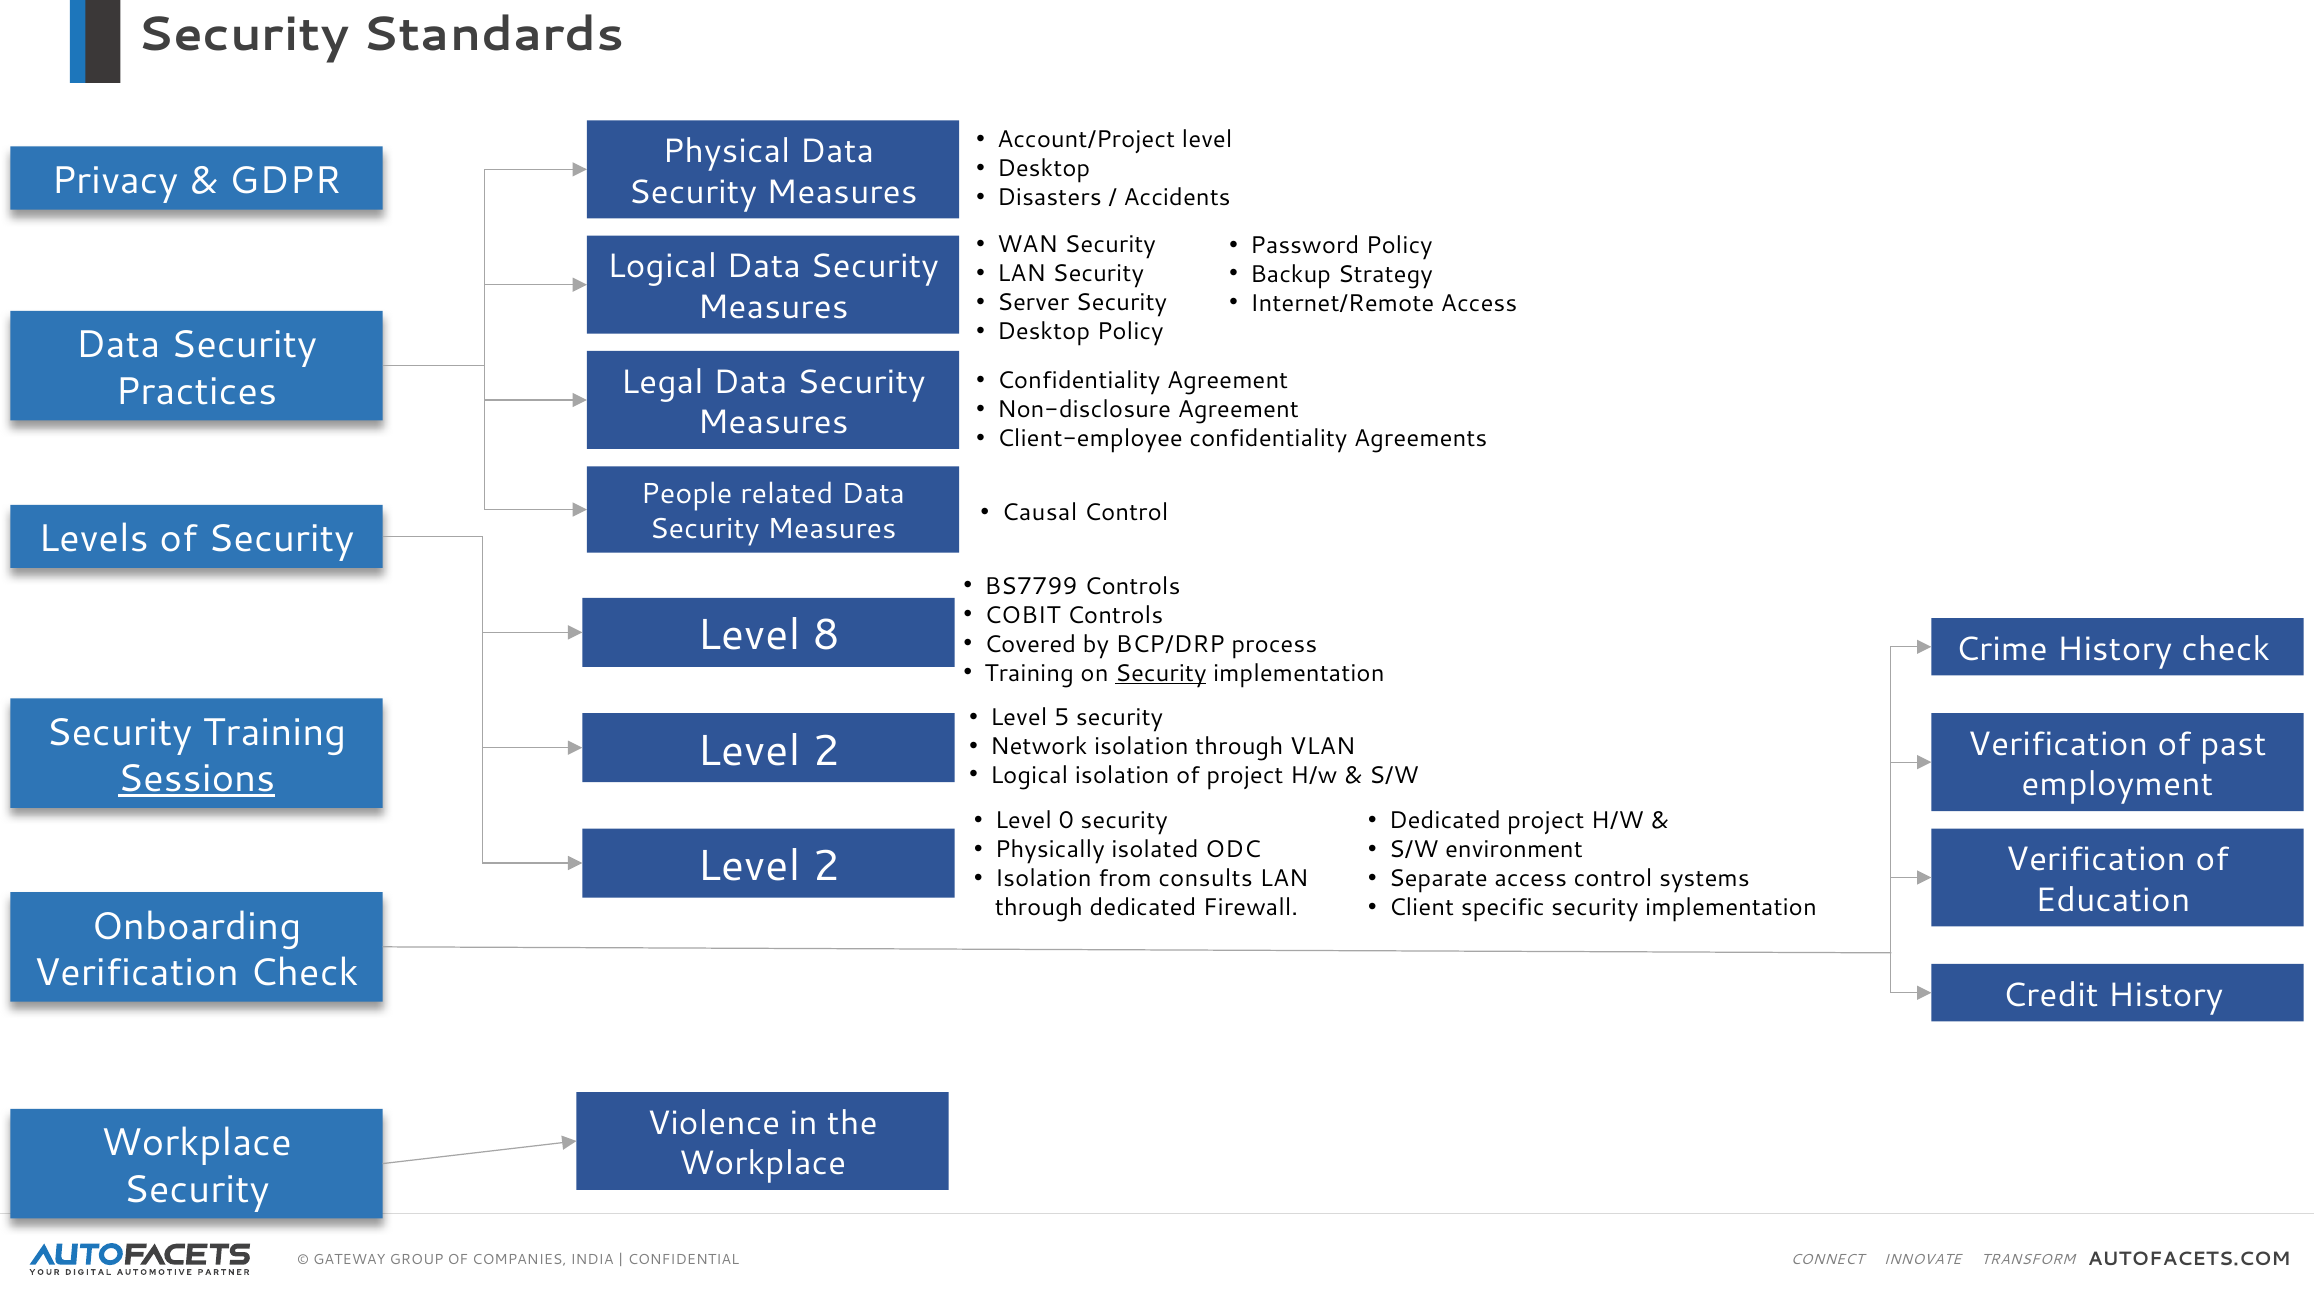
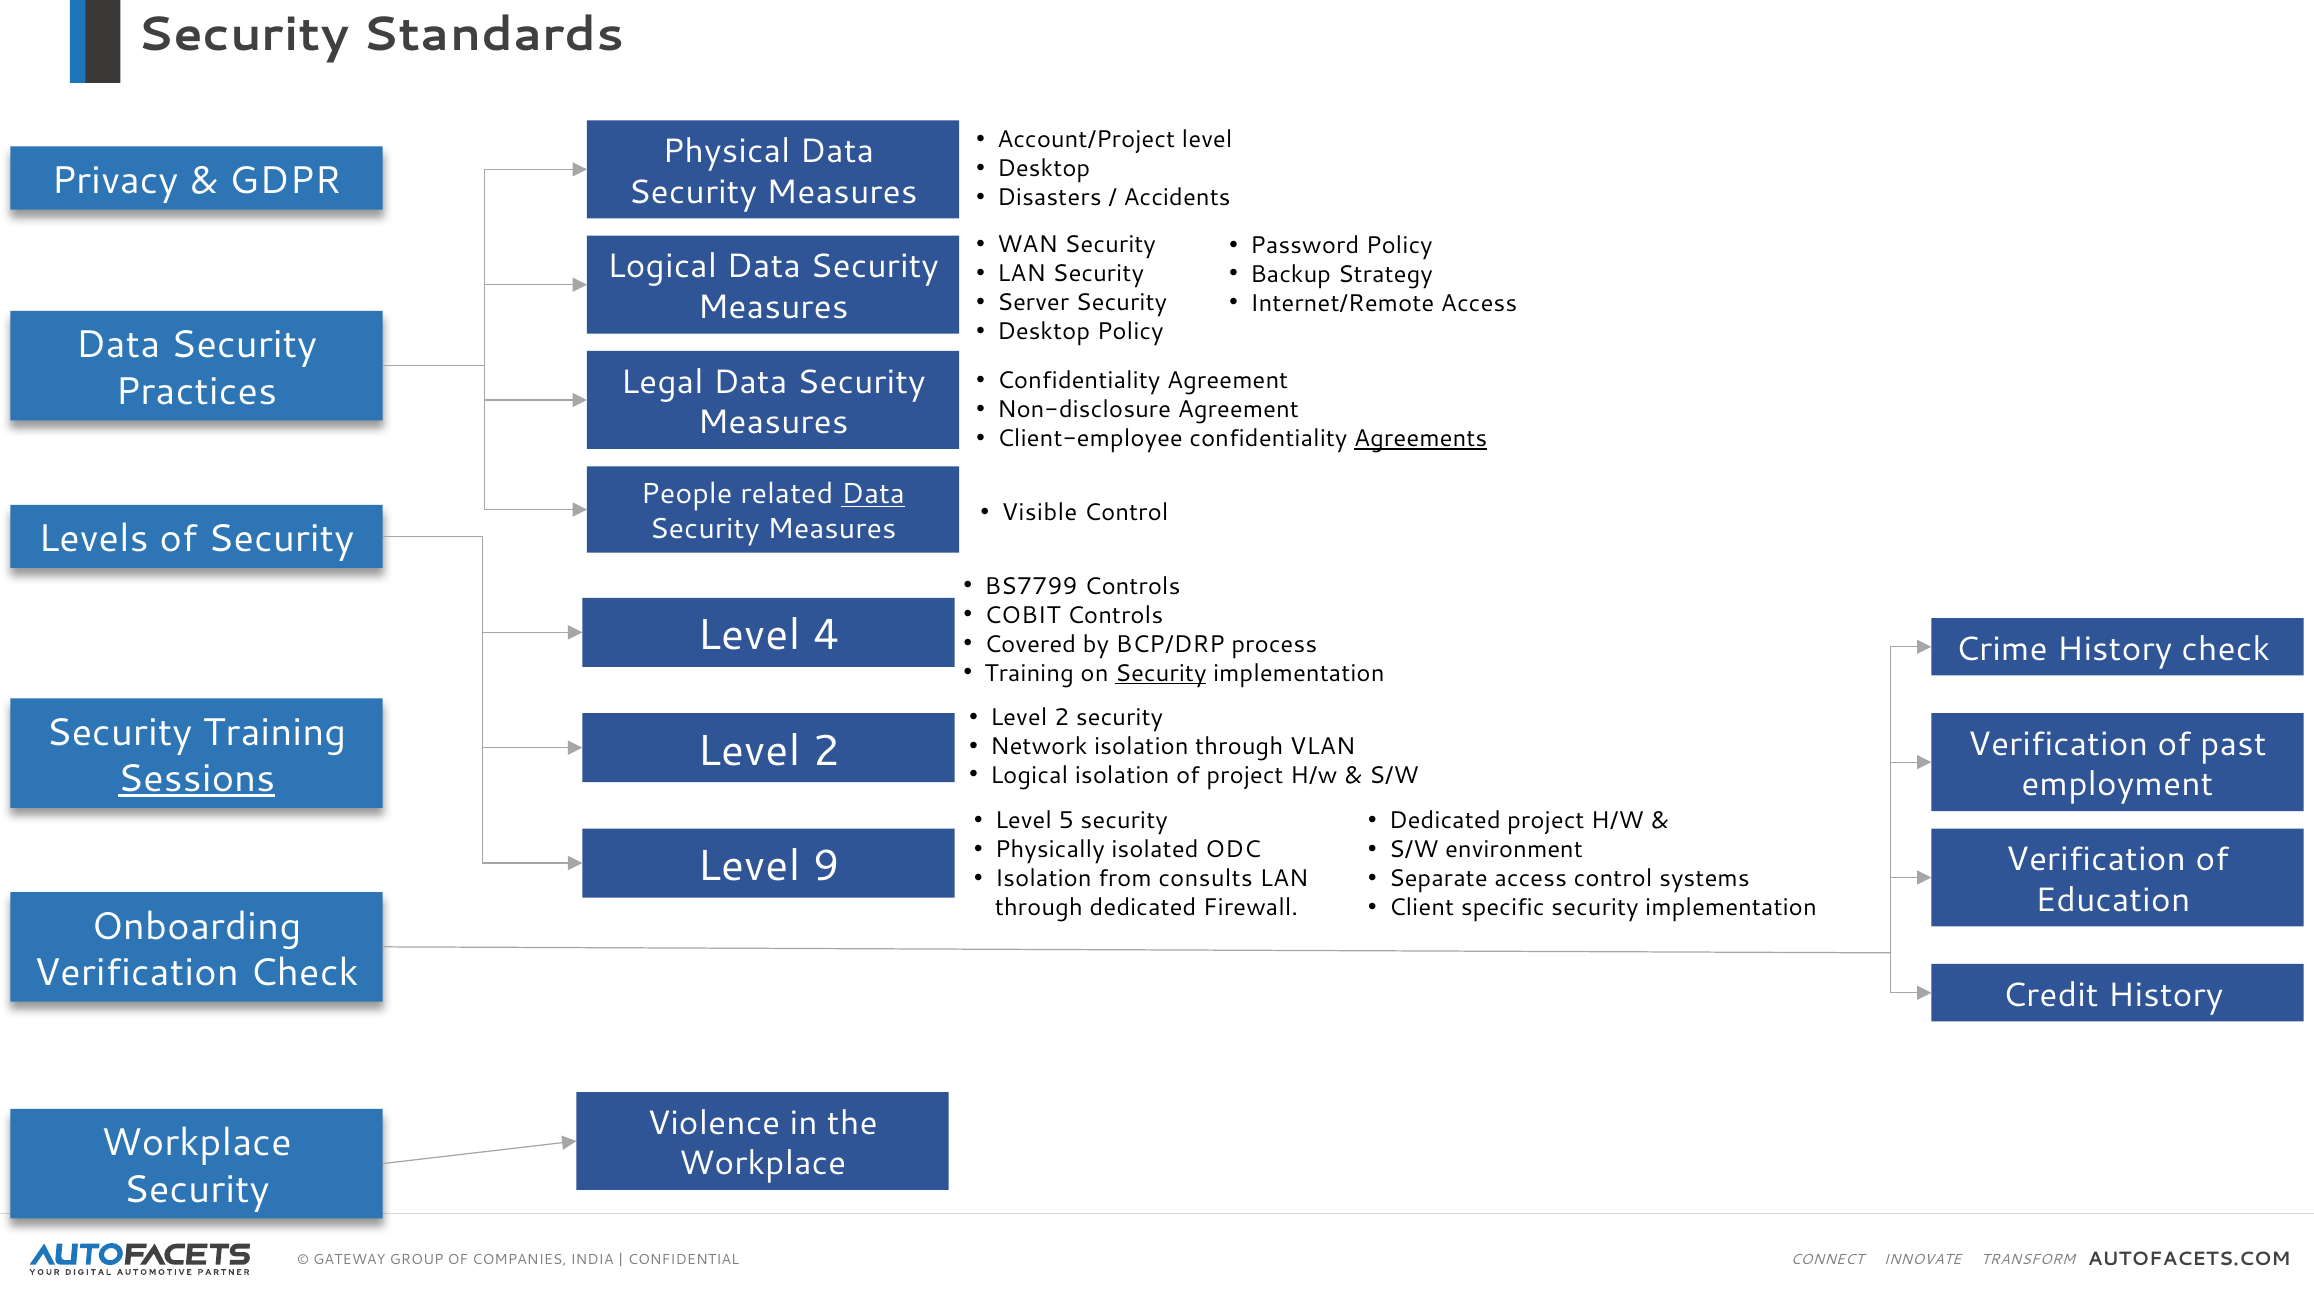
Agreements underline: none -> present (1421, 439)
Data underline: none -> present (873, 494)
Causal: Causal -> Visible (1039, 513)
8: 8 -> 4 (826, 636)
5: 5 -> 2 (1062, 718)
0: 0 -> 5 (1066, 821)
2: 2 -> 9 (826, 866)
